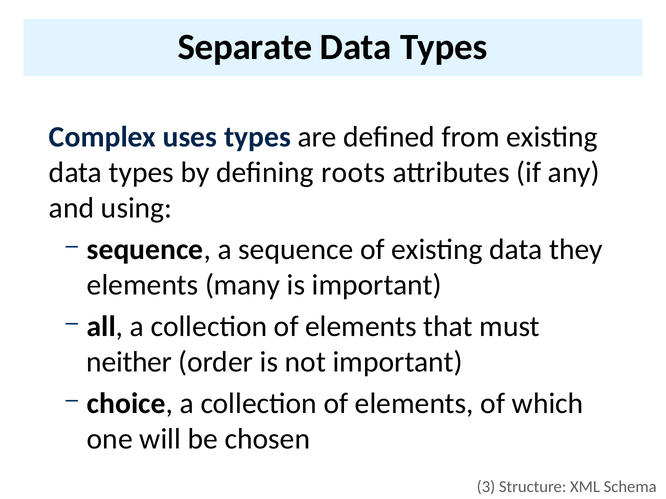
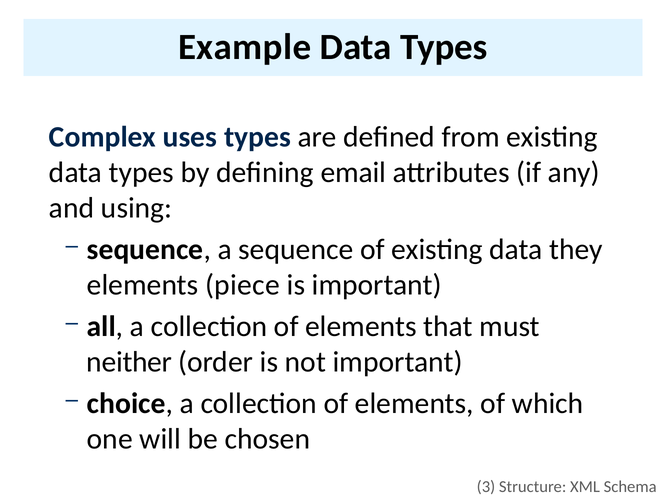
Separate: Separate -> Example (245, 47)
roots: roots -> email (353, 173)
many: many -> piece (242, 285)
